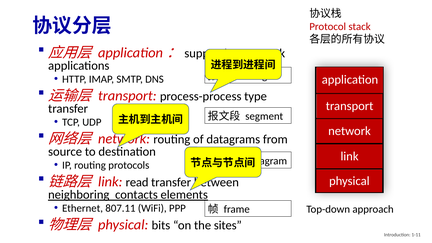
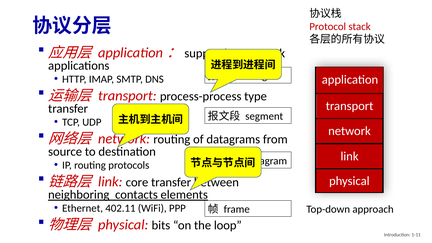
read: read -> core (137, 182)
807.11: 807.11 -> 402.11 (120, 208)
sites: sites -> loop (228, 225)
